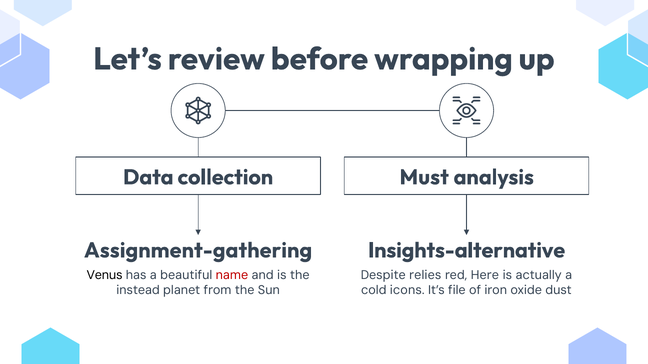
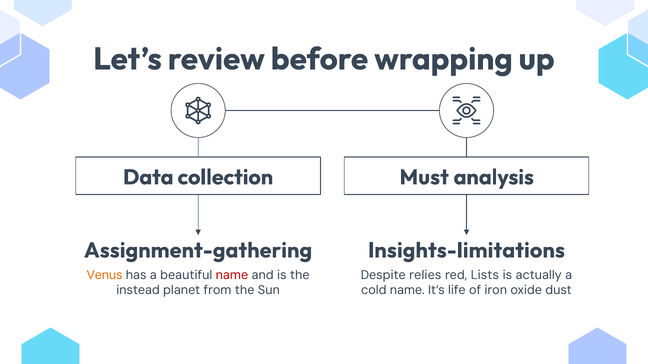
Insights-alternative: Insights-alternative -> Insights-limitations (466, 251)
Venus colour: black -> orange (105, 275)
Here: Here -> Lists (485, 275)
cold icons: icons -> name (407, 291)
file: file -> life (457, 291)
